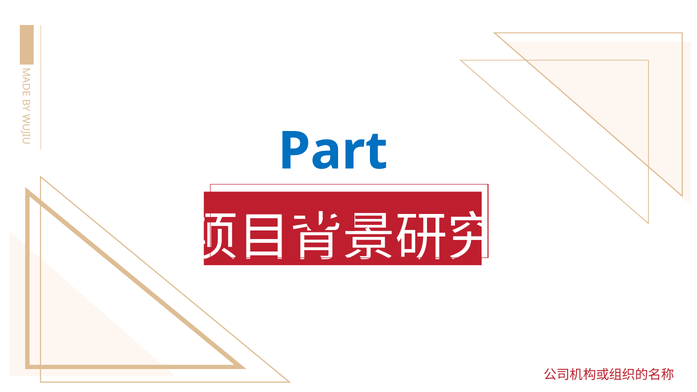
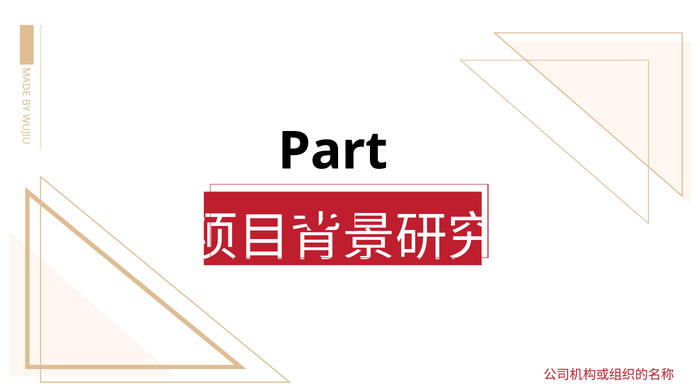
Part colour: blue -> black (333, 151)
